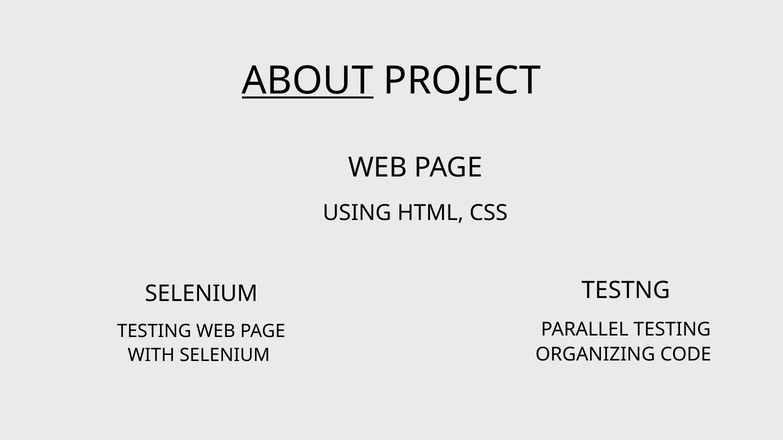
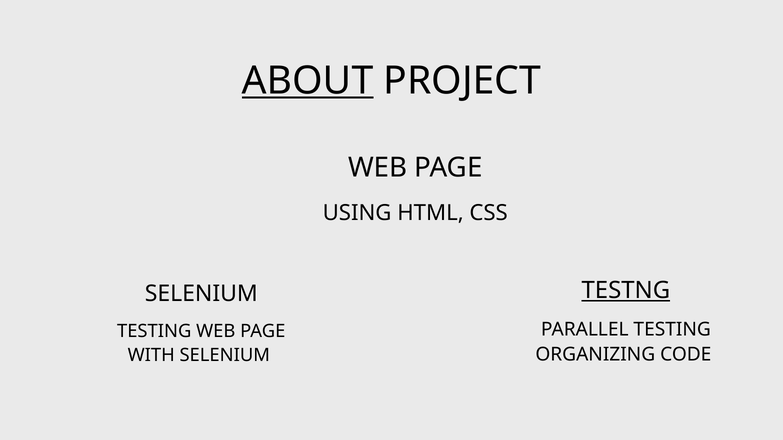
TESTNG underline: none -> present (626, 291)
